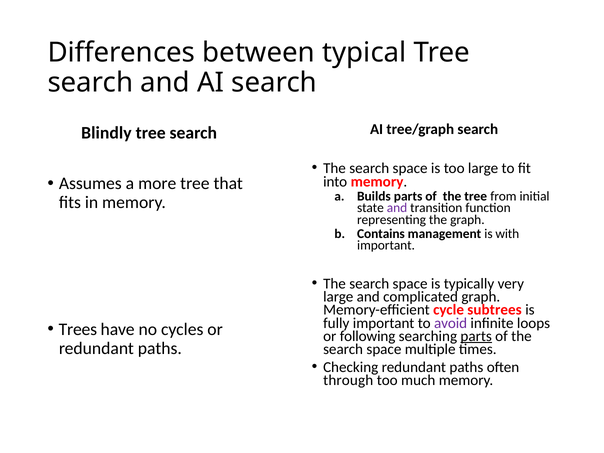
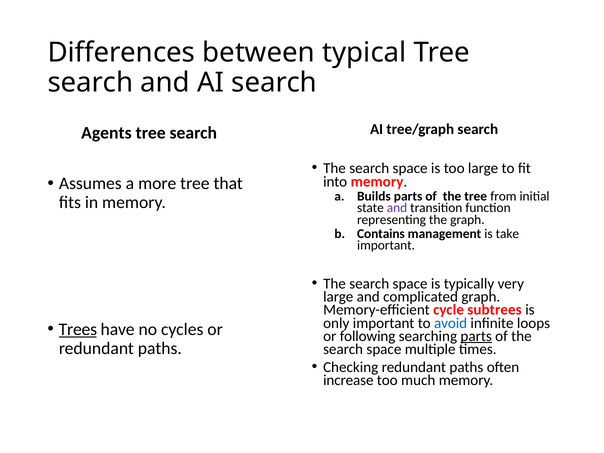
Blindly: Blindly -> Agents (106, 133)
with: with -> take (507, 234)
fully: fully -> only (336, 323)
avoid colour: purple -> blue (451, 323)
Trees underline: none -> present (78, 329)
through: through -> increase (348, 380)
